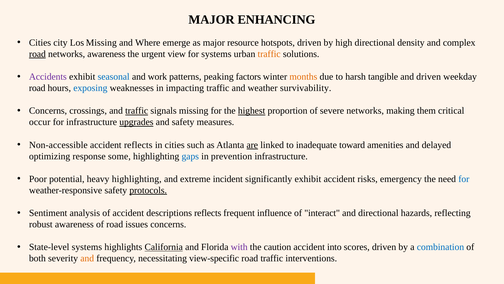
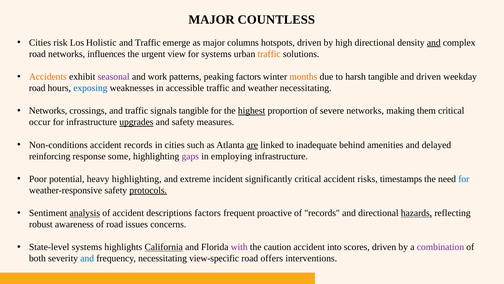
ENHANCING: ENHANCING -> COUNTLESS (276, 20)
city: city -> risk (60, 43)
Los Missing: Missing -> Holistic (101, 43)
Where: Where -> Traffic (148, 43)
resource: resource -> columns (243, 43)
and underline: none -> present (434, 43)
road underline: present -> none (37, 54)
networks awareness: awareness -> influences (106, 54)
Accidents colour: purple -> orange (48, 77)
seasonal colour: blue -> purple (114, 77)
impacting: impacting -> accessible (185, 88)
weather survivability: survivability -> necessitating (306, 88)
Concerns: Concerns -> Networks (48, 111)
traffic underline: present -> none (137, 111)
signals missing: missing -> tangible (194, 111)
Non-accessible: Non-accessible -> Non-conditions (58, 145)
accident reflects: reflects -> records (138, 145)
toward: toward -> behind (352, 145)
optimizing: optimizing -> reinforcing (50, 156)
gaps colour: blue -> purple (190, 156)
prevention: prevention -> employing (232, 156)
significantly exhibit: exhibit -> critical (308, 179)
emergency: emergency -> timestamps (401, 179)
analysis underline: none -> present (85, 213)
descriptions reflects: reflects -> factors (208, 213)
influence: influence -> proactive (275, 213)
of interact: interact -> records (322, 213)
hazards underline: none -> present (416, 213)
combination colour: blue -> purple (440, 247)
and colour: orange -> blue (87, 258)
road traffic: traffic -> offers (272, 258)
